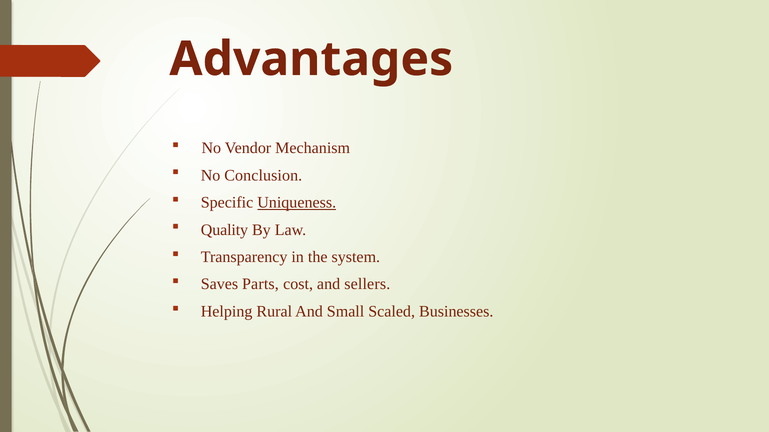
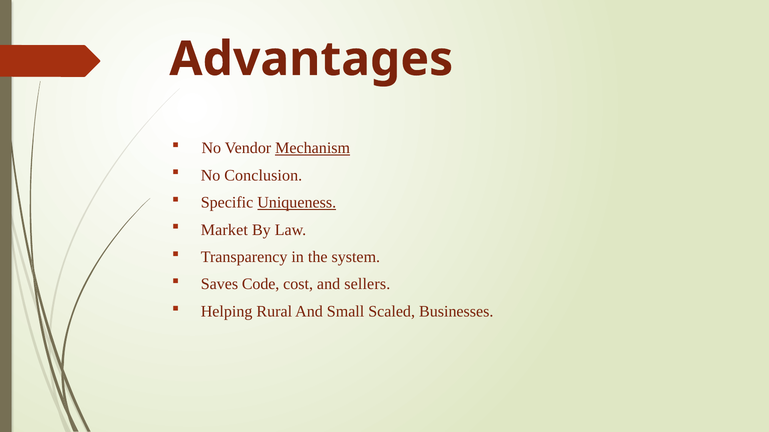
Mechanism underline: none -> present (313, 148)
Quality: Quality -> Market (224, 230)
Parts: Parts -> Code (261, 285)
